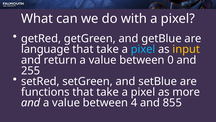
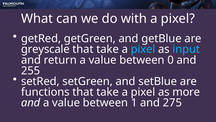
language: language -> greyscale (45, 49)
input colour: yellow -> light blue (186, 49)
4: 4 -> 1 (134, 102)
855: 855 -> 275 (172, 102)
